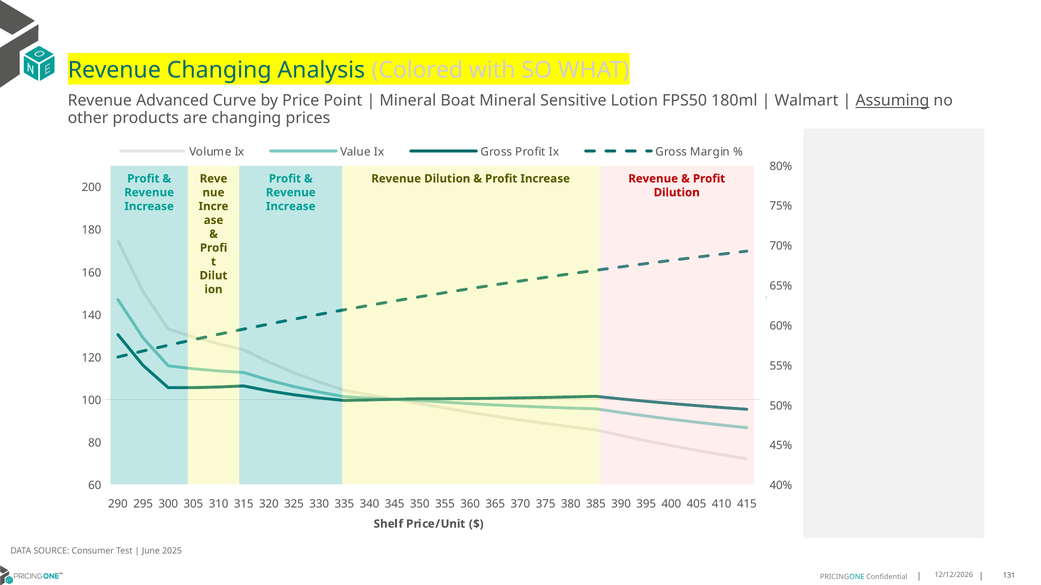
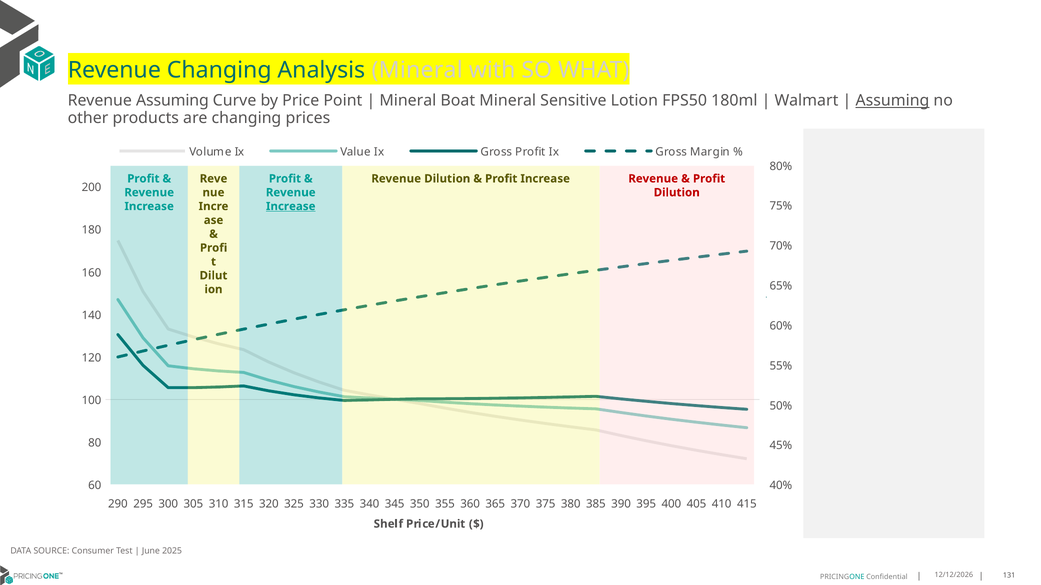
Analysis Colored: Colored -> Mineral (417, 70)
Revenue Advanced: Advanced -> Assuming (172, 101)
Increase underline: none -> present (291, 207)
